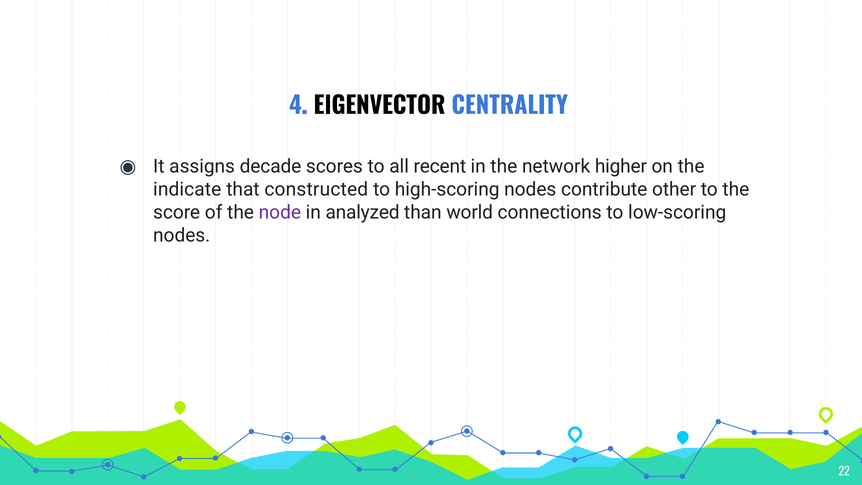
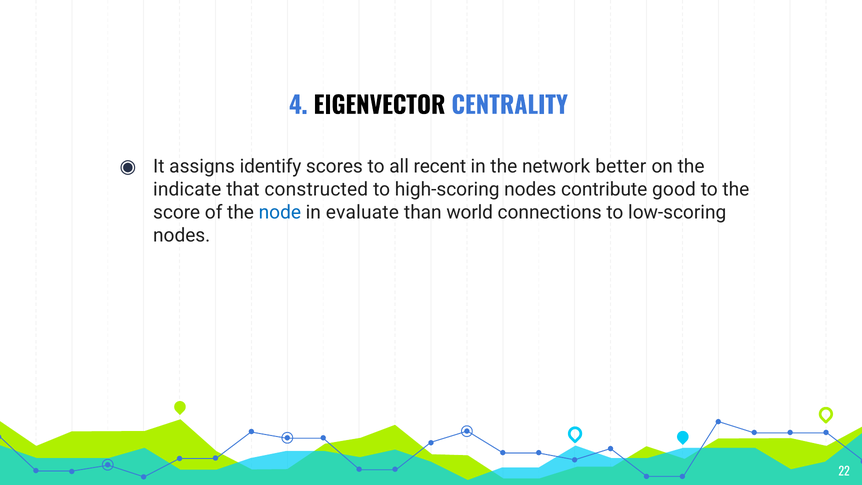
decade: decade -> identify (271, 167)
higher: higher -> better (621, 167)
other: other -> good (674, 190)
node colour: purple -> blue (280, 213)
analyzed: analyzed -> evaluate (362, 213)
